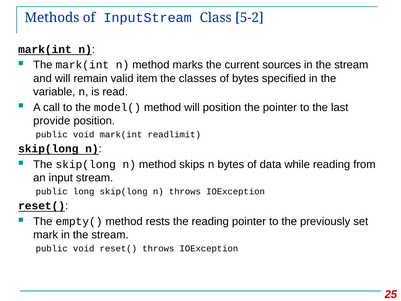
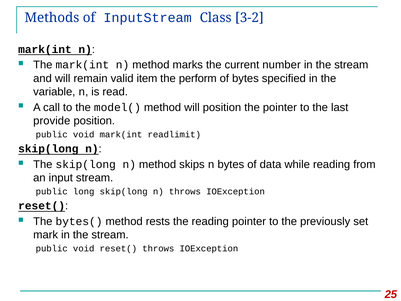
5-2: 5-2 -> 3-2 (249, 18)
sources: sources -> number (282, 65)
classes: classes -> perform (198, 78)
empty(: empty( -> bytes( (79, 221)
